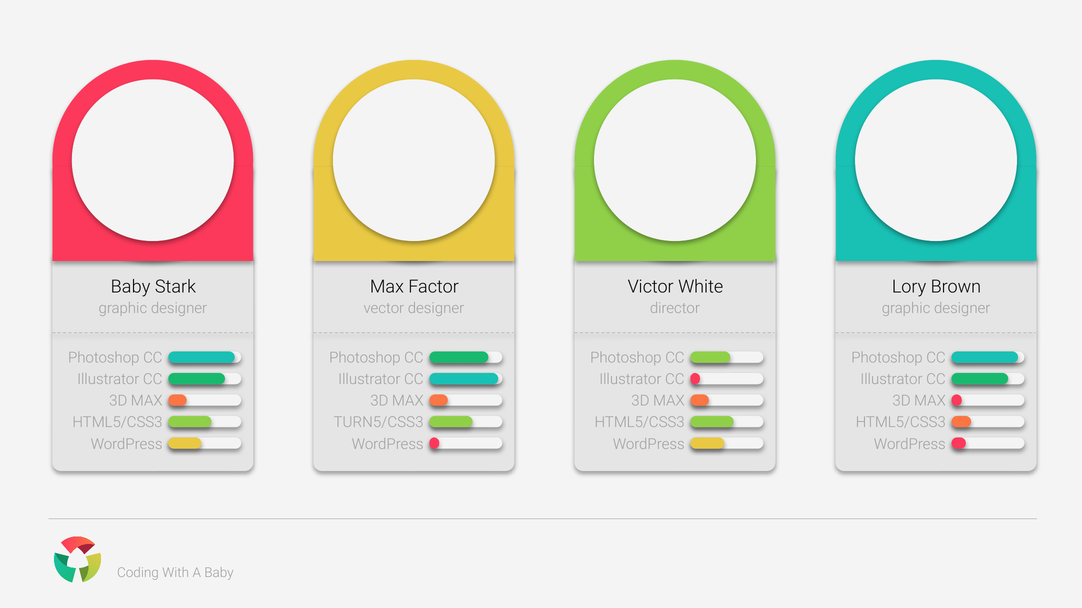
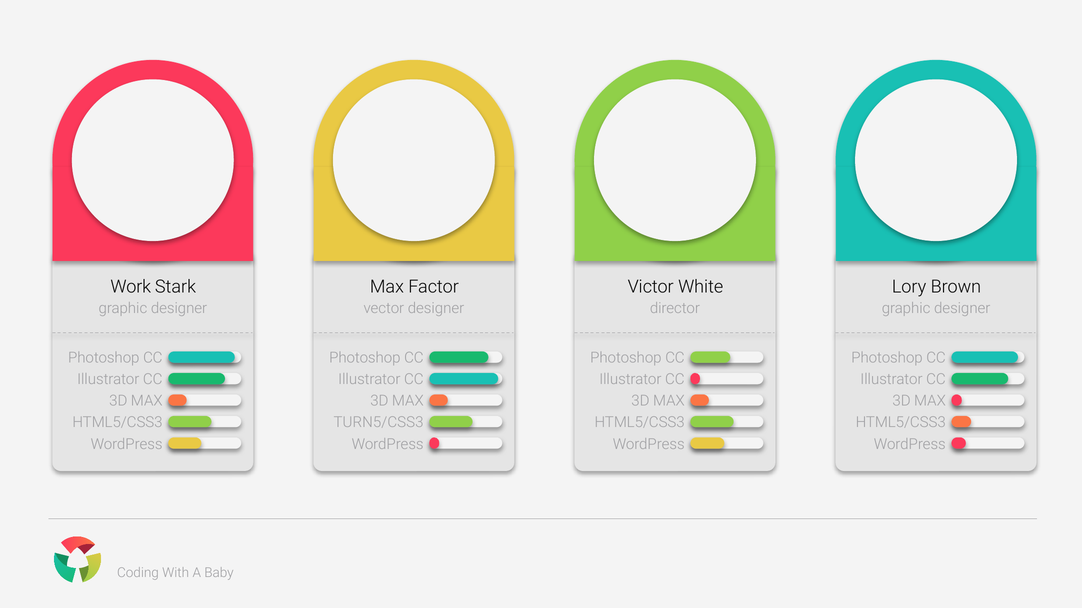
Baby: Baby -> Work (131, 287)
